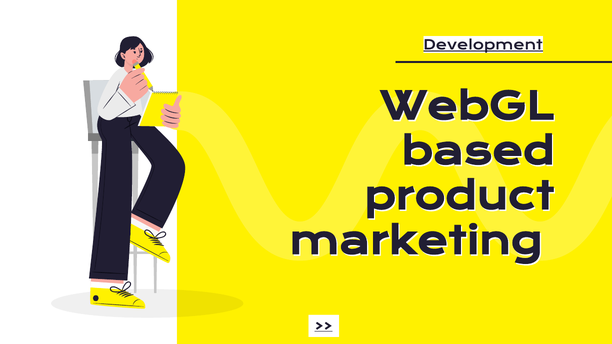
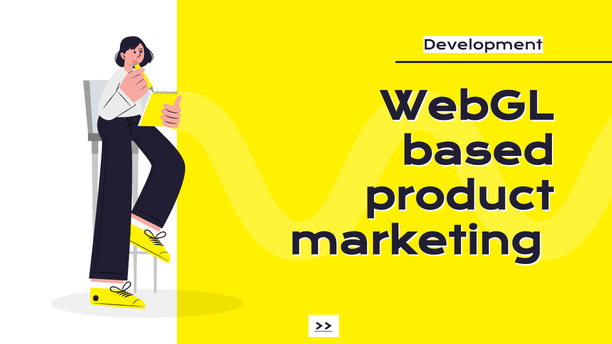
Development underline: present -> none (483, 45)
